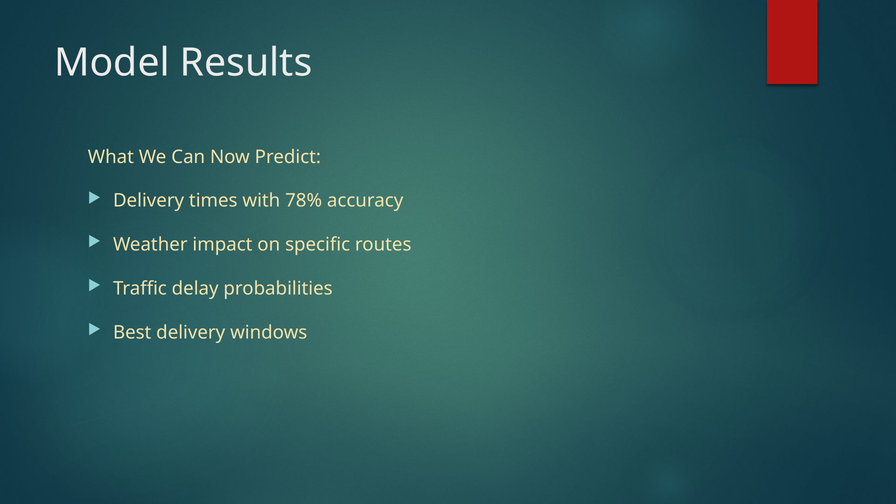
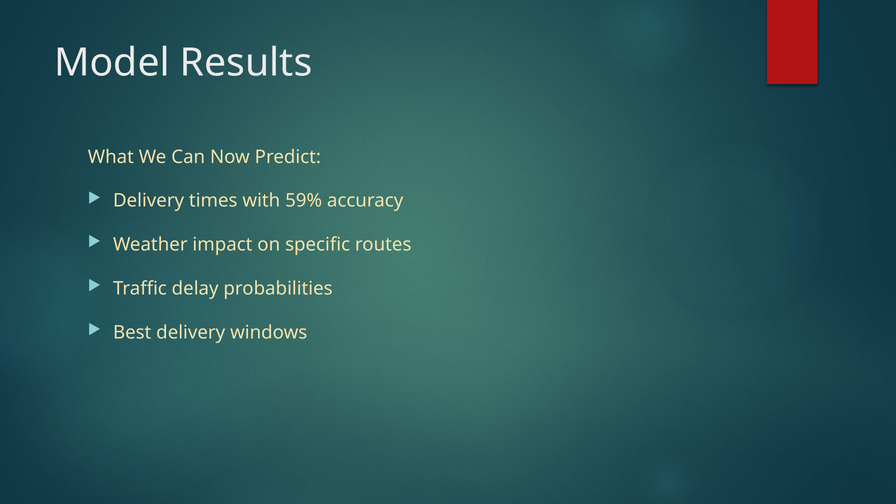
78%: 78% -> 59% (304, 201)
